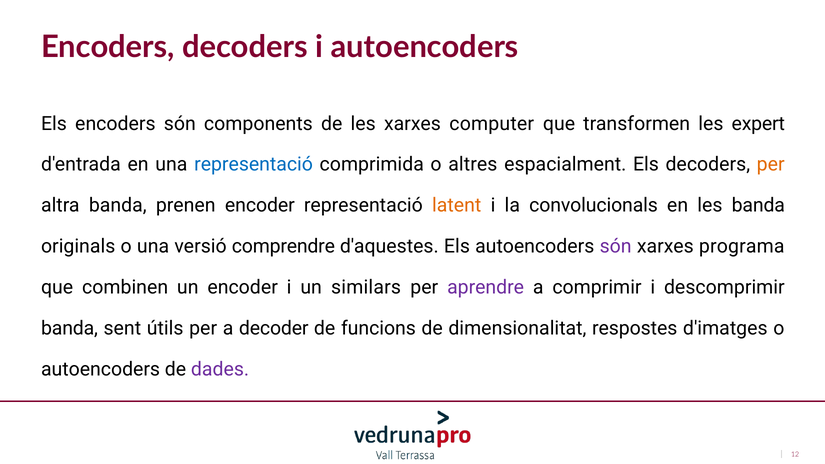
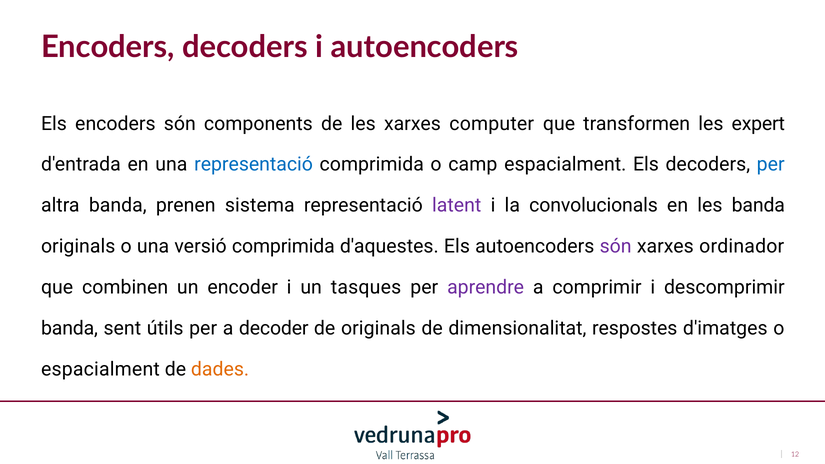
altres: altres -> camp (473, 165)
per colour: orange -> blue (771, 165)
prenen encoder: encoder -> sistema (260, 206)
latent colour: orange -> purple (457, 206)
versió comprendre: comprendre -> comprimida (283, 246)
programa: programa -> ordinador (742, 246)
similars: similars -> tasques (366, 287)
de funcions: funcions -> originals (378, 328)
autoencoders: autoencoders -> espacialment (100, 369)
dades colour: purple -> orange (220, 369)
